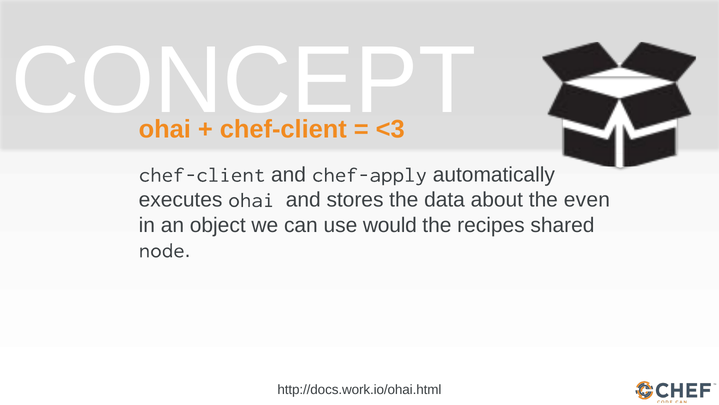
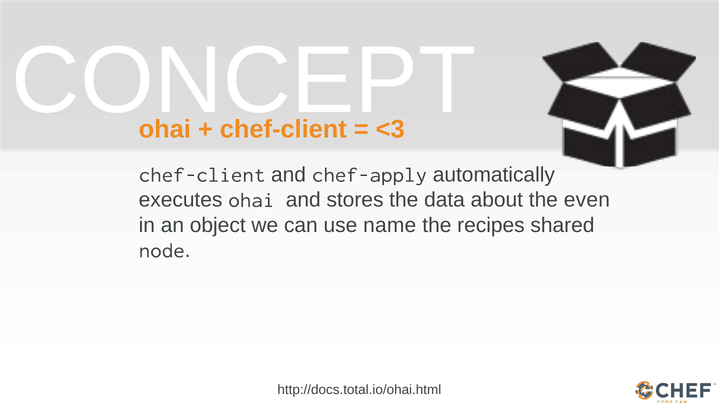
would: would -> name (390, 225)
http://docs.work.io/ohai.html: http://docs.work.io/ohai.html -> http://docs.total.io/ohai.html (359, 389)
